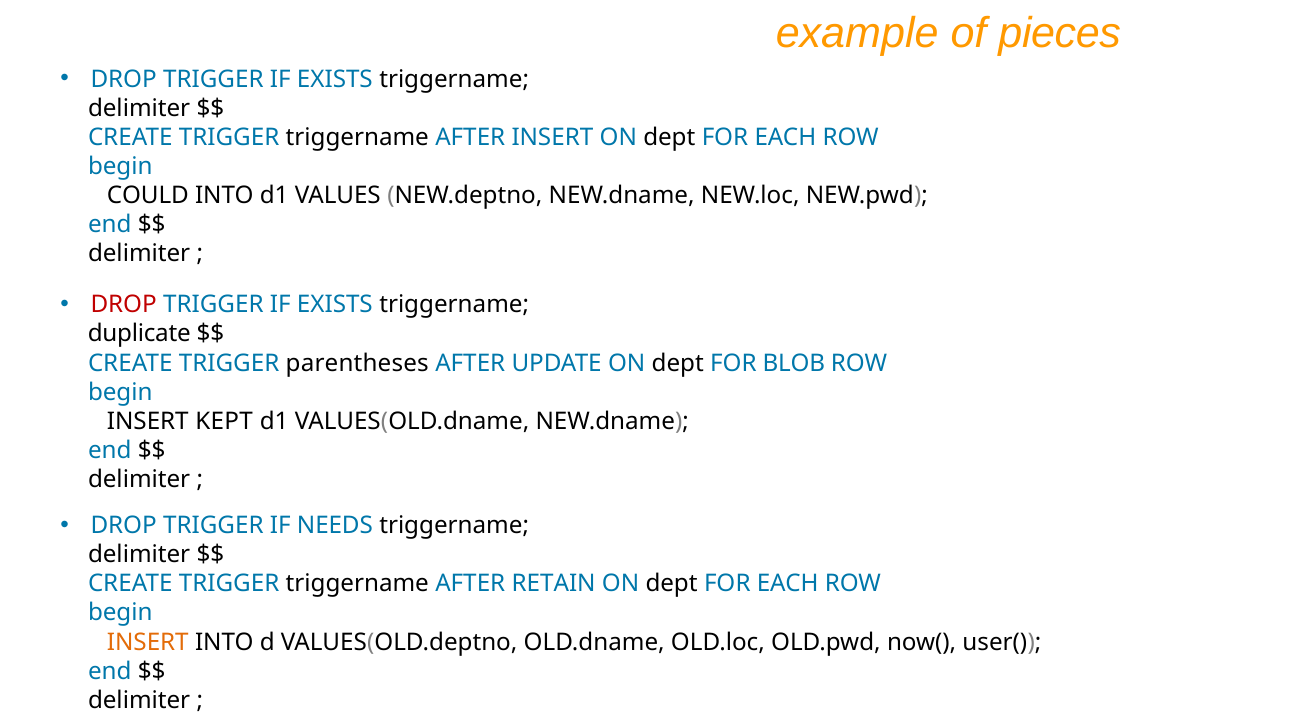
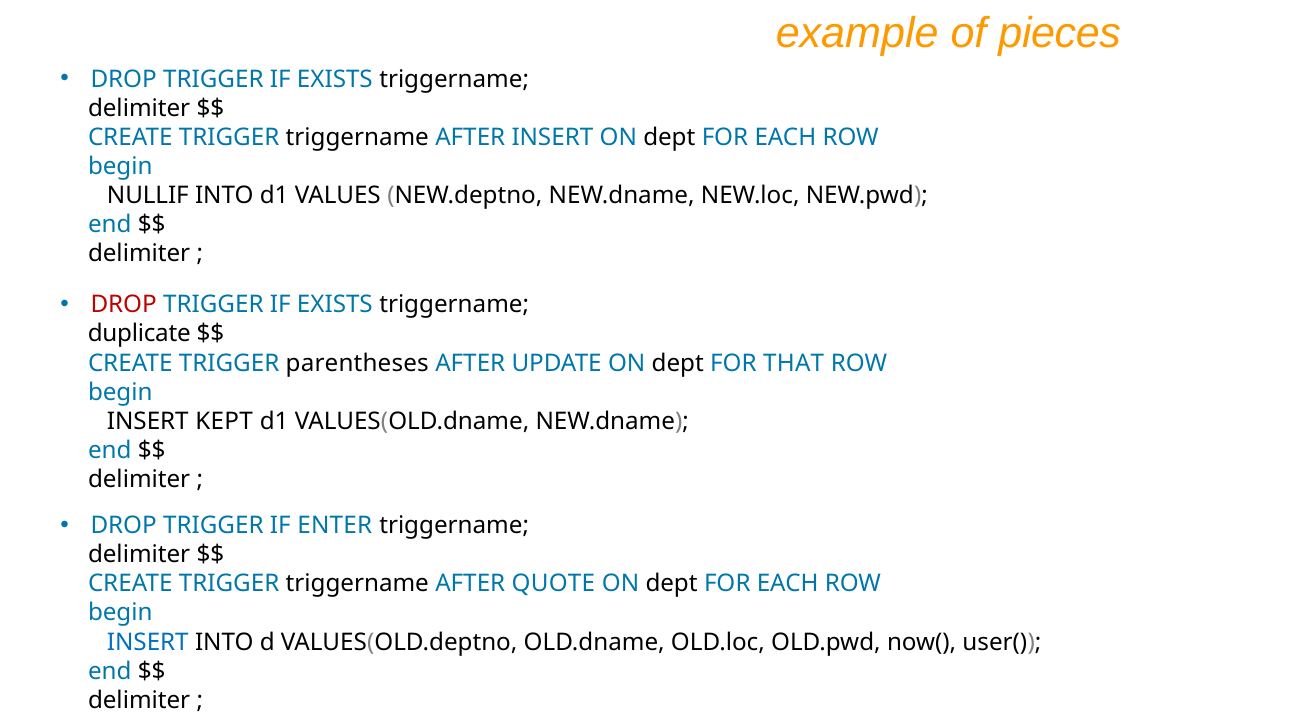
COULD: COULD -> NULLIF (148, 195)
BLOB: BLOB -> THAT (794, 363)
NEEDS: NEEDS -> ENTER (335, 526)
RETAIN: RETAIN -> QUOTE (553, 584)
INSERT colour: orange -> blue (148, 642)
